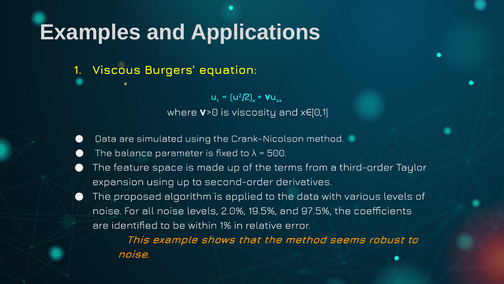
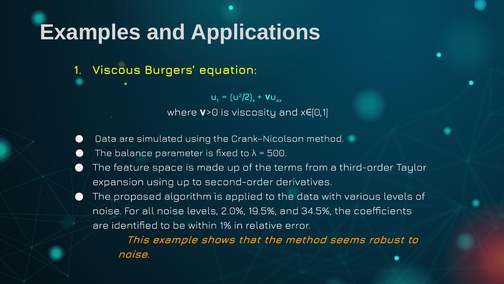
97.5%: 97.5% -> 34.5% (317, 210)
